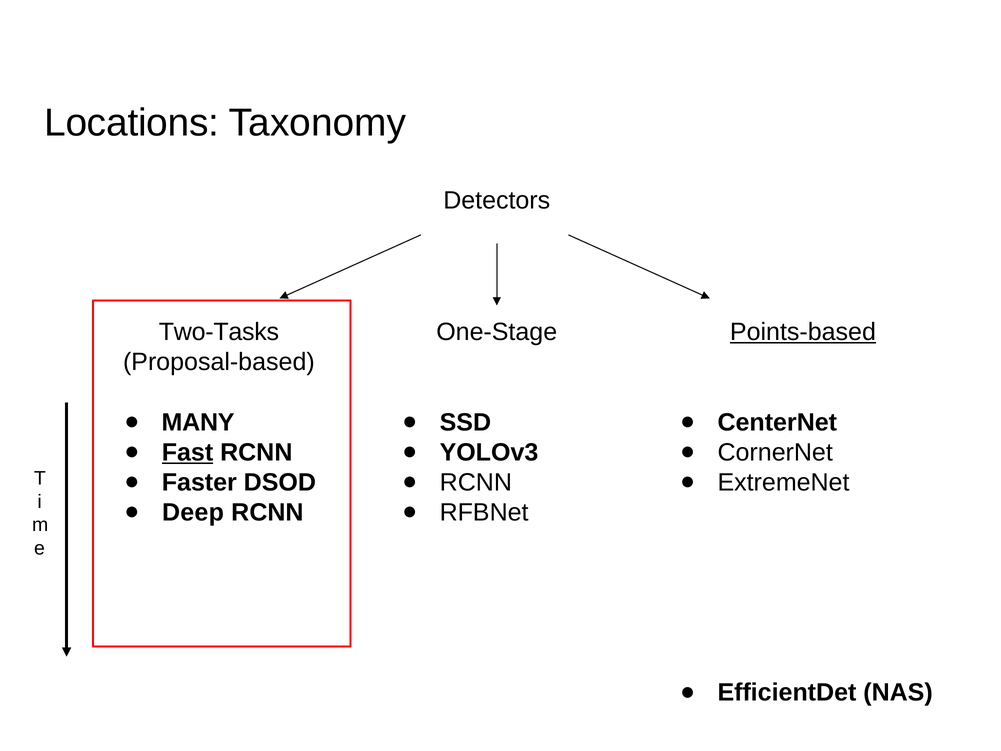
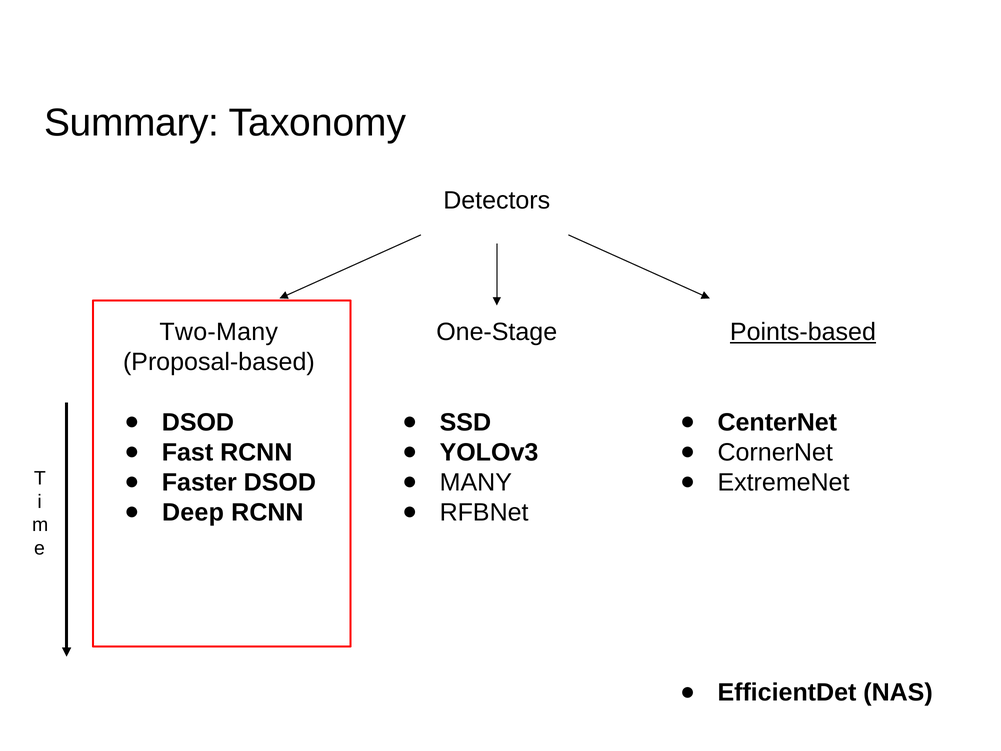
Locations: Locations -> Summary (132, 123)
Two-Tasks: Two-Tasks -> Two-Many (219, 332)
MANY: MANY -> DSOD (198, 422)
Fast underline: present -> none (188, 452)
RCNN: RCNN -> MANY (476, 482)
